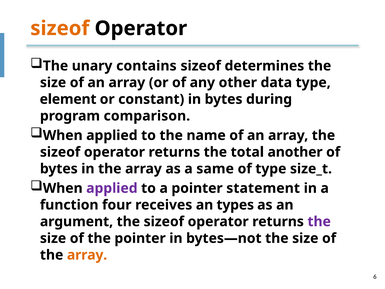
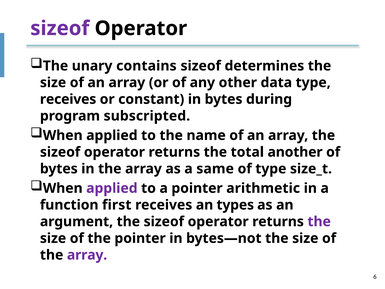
sizeof colour: orange -> purple (60, 28)
element: element -> receives (68, 99)
comparison: comparison -> subscripted (147, 116)
statement: statement -> arithmetic (263, 188)
four: four -> first (117, 205)
array colour: orange -> purple (87, 255)
